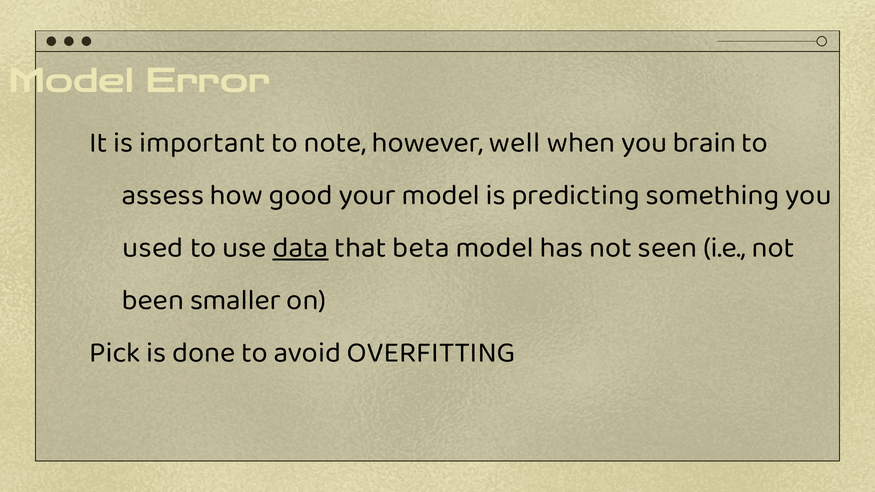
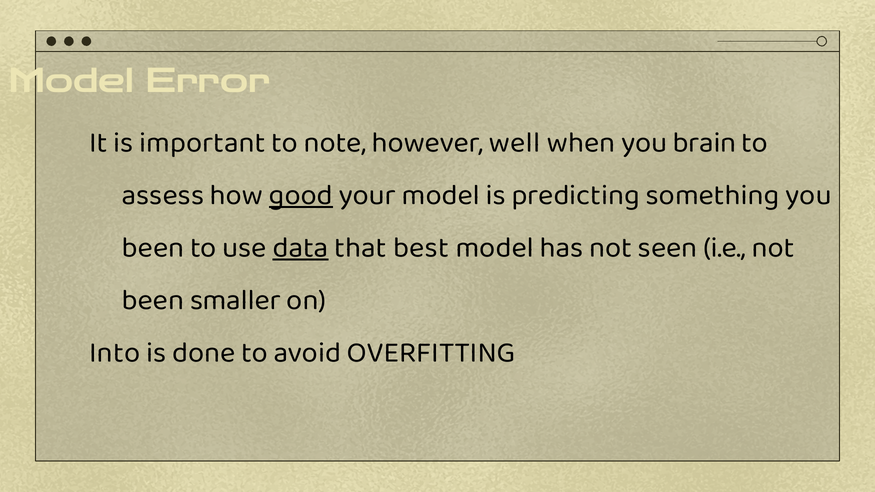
good underline: none -> present (301, 195)
used: used -> been (153, 247)
beta: beta -> best (421, 247)
Pick: Pick -> Into (115, 352)
